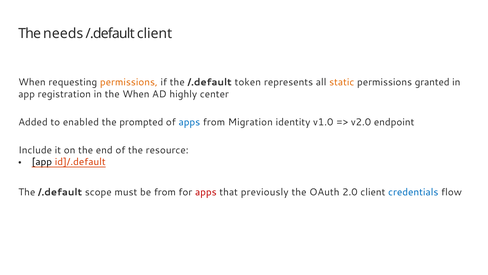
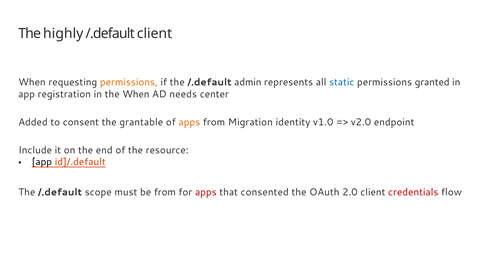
needs: needs -> highly (63, 33)
token: token -> admin (248, 82)
static colour: orange -> blue (342, 82)
highly: highly -> needs (183, 94)
enabled: enabled -> consent (81, 122)
prompted: prompted -> grantable (141, 122)
apps colour: blue -> orange (189, 122)
previously: previously -> consented (265, 192)
credentials colour: blue -> red (413, 192)
